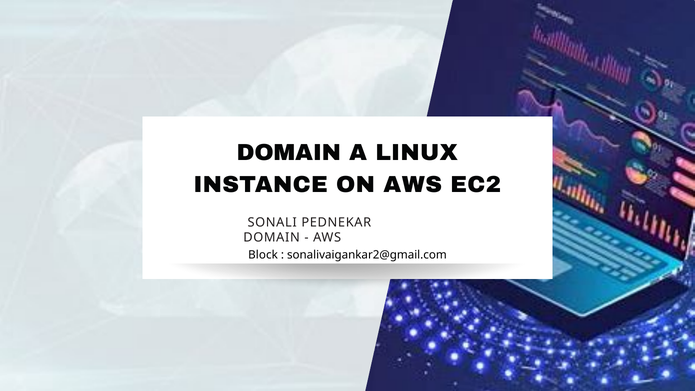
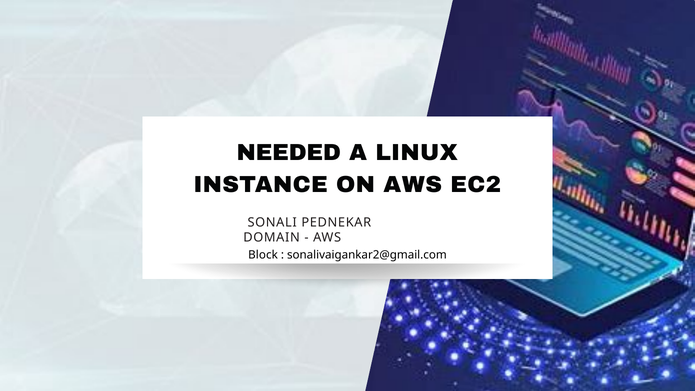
DOMAIN: DOMAIN -> NEEDED (289, 152)
